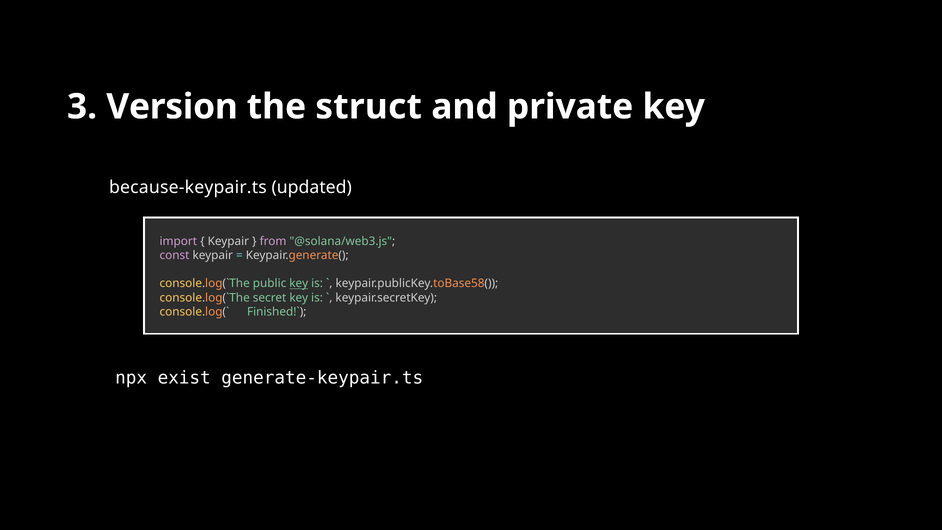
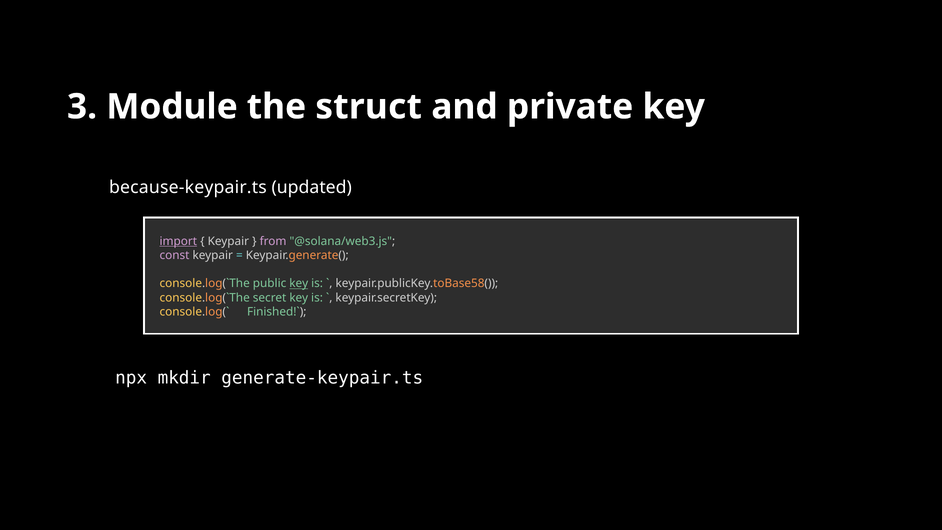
Version: Version -> Module (172, 107)
import underline: none -> present (178, 241)
exist: exist -> mkdir (184, 378)
